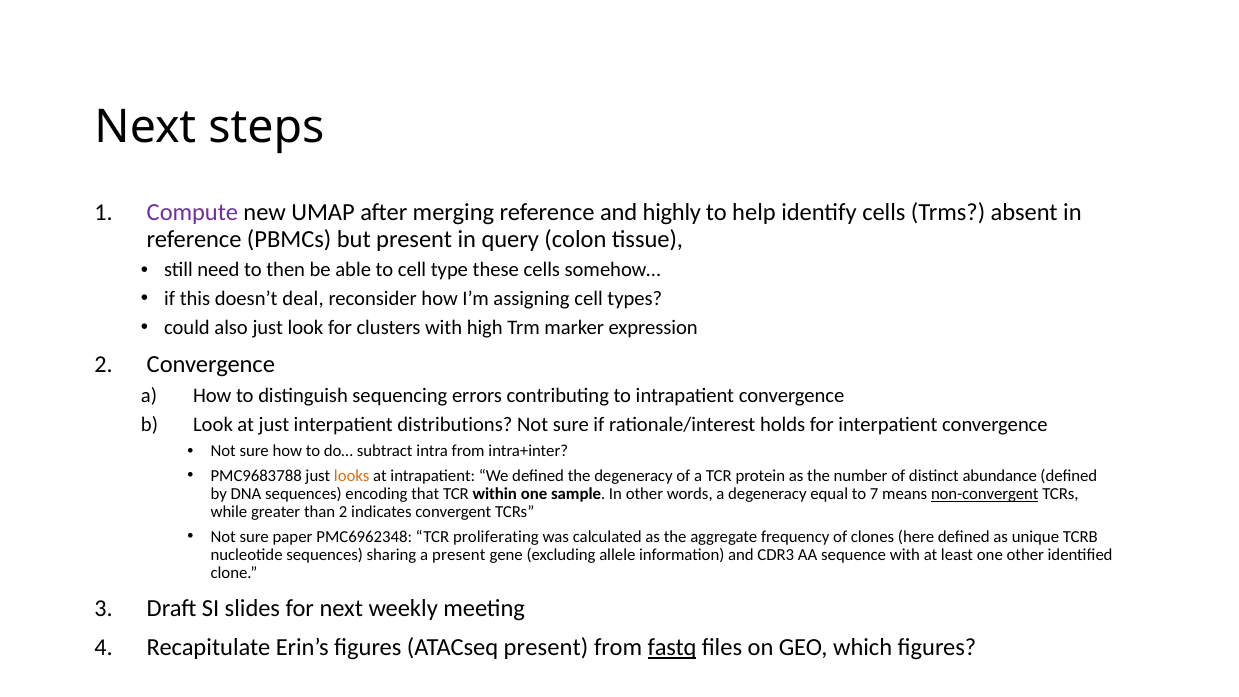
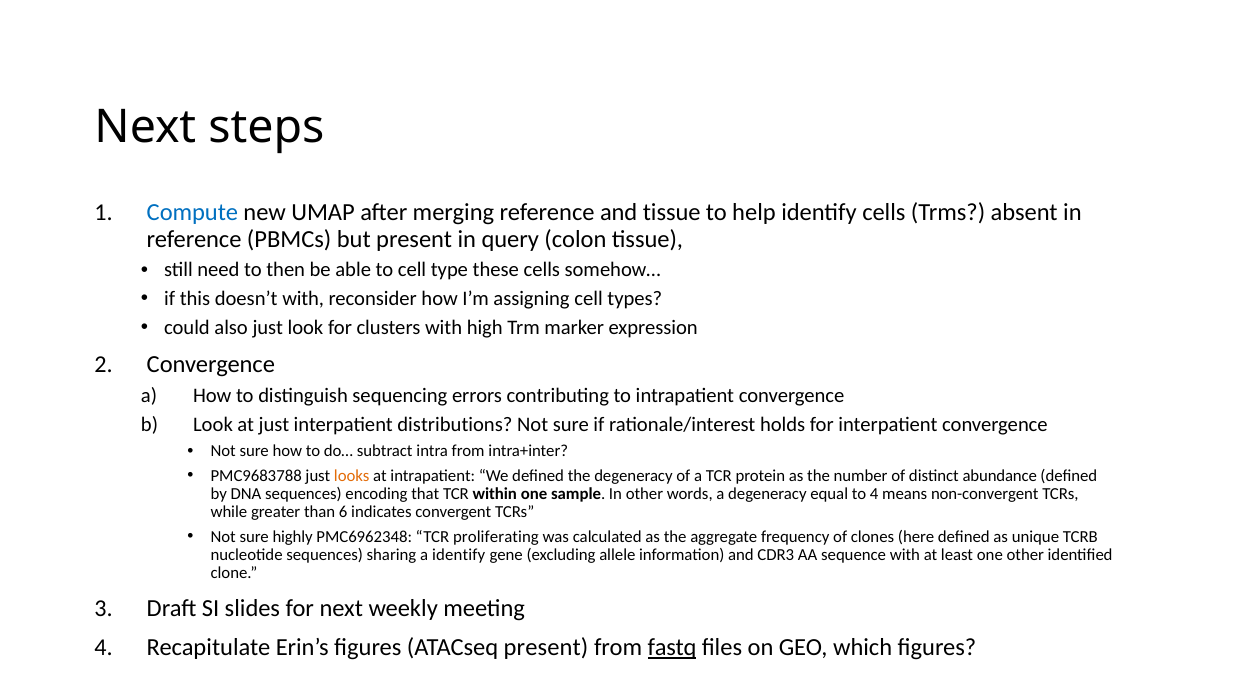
Compute colour: purple -> blue (192, 213)
and highly: highly -> tissue (672, 213)
doesn’t deal: deal -> with (303, 299)
to 7: 7 -> 4 (874, 494)
non-convergent underline: present -> none (985, 494)
than 2: 2 -> 6 (343, 512)
paper: paper -> highly (293, 537)
a present: present -> identify (459, 555)
